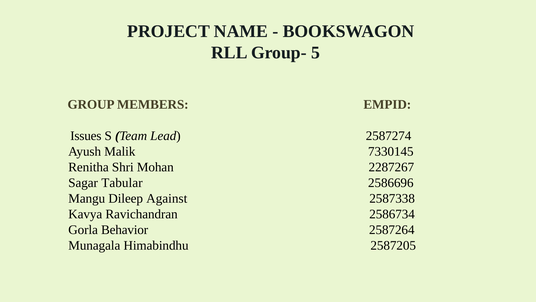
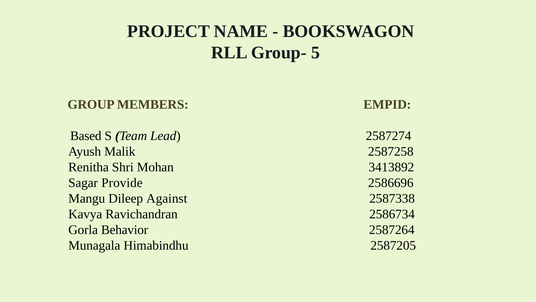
Issues: Issues -> Based (86, 135)
7330145: 7330145 -> 2587258 (391, 151)
2287267: 2287267 -> 3413892 (391, 167)
Tabular: Tabular -> Provide (122, 182)
